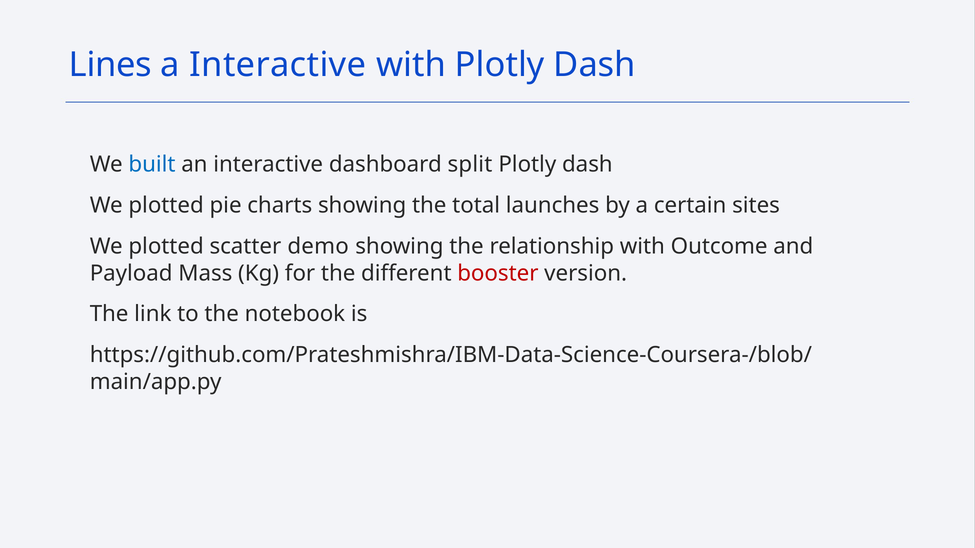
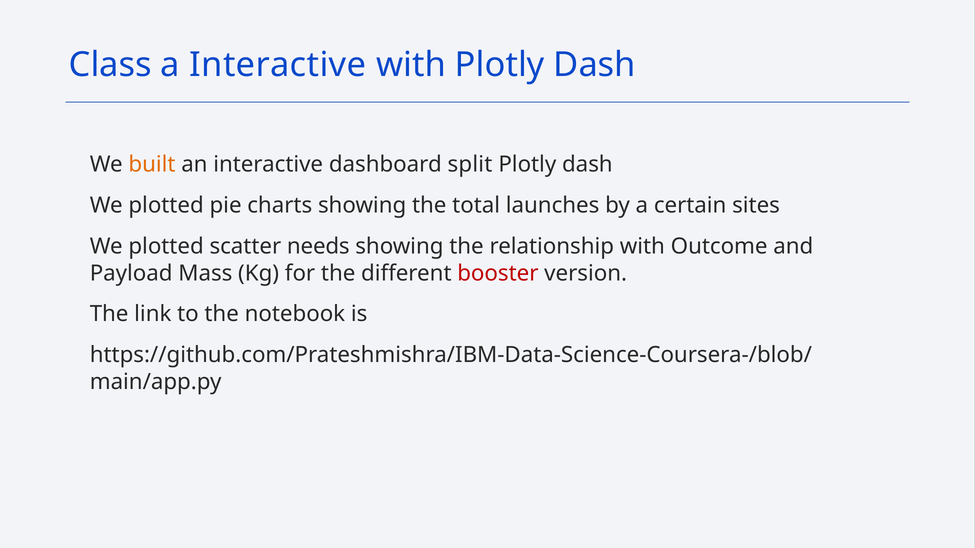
Lines: Lines -> Class (110, 65)
built colour: blue -> orange (152, 165)
demo: demo -> needs (318, 247)
